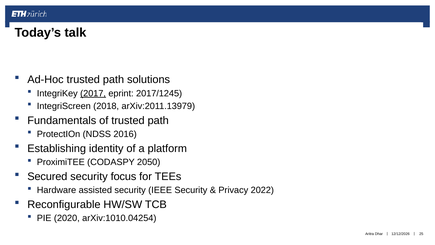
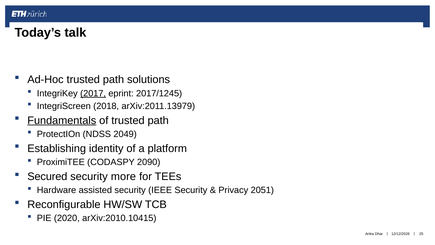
Fundamentals underline: none -> present (62, 120)
2016: 2016 -> 2049 (125, 134)
2050: 2050 -> 2090 (149, 162)
focus: focus -> more (123, 176)
2022: 2022 -> 2051 (262, 190)
arXiv:1010.04254: arXiv:1010.04254 -> arXiv:2010.10415 (119, 218)
